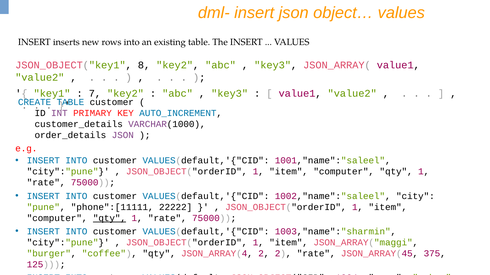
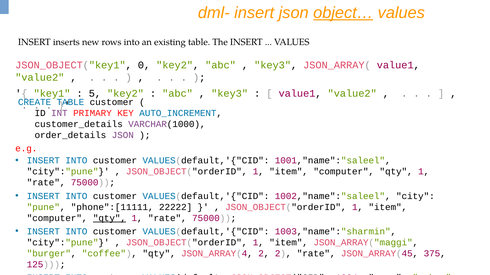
object… underline: none -> present (343, 13)
8: 8 -> 0 (144, 65)
7: 7 -> 5 (95, 94)
